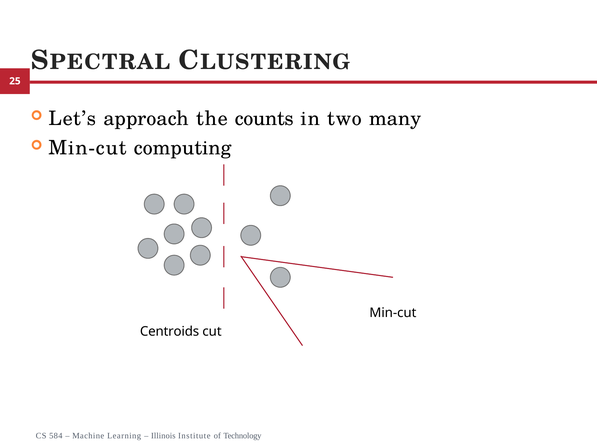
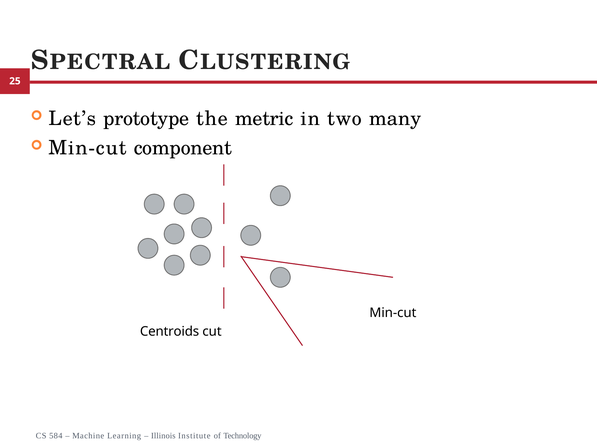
approach: approach -> prototype (146, 118)
counts: counts -> metric (264, 118)
computing: computing -> component (183, 148)
